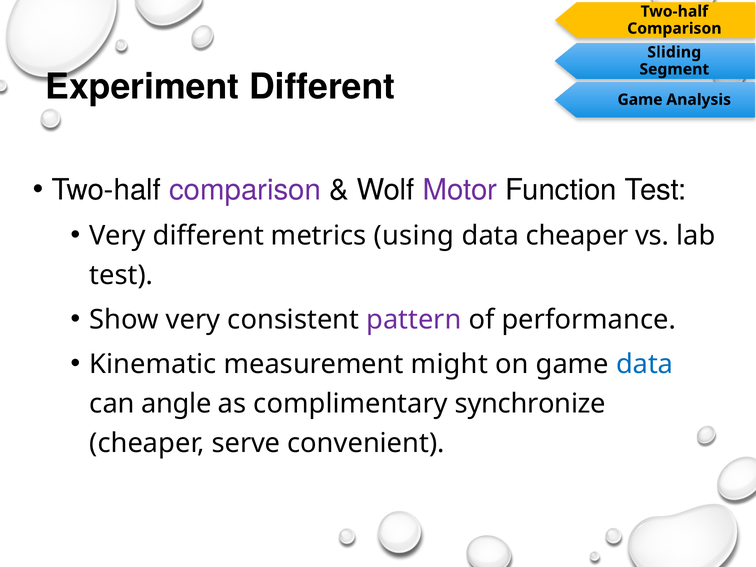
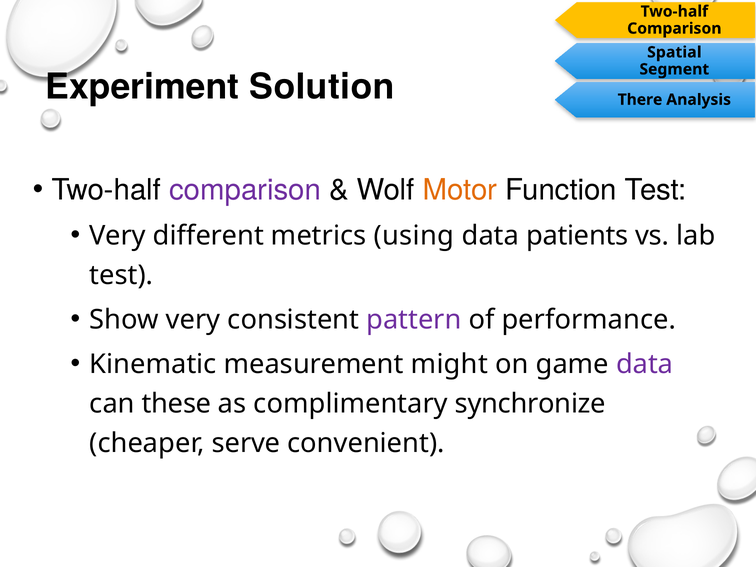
Sliding: Sliding -> Spatial (674, 52)
Experiment Different: Different -> Solution (322, 87)
Game: Game -> There (640, 100)
Motor colour: purple -> orange (460, 190)
data cheaper: cheaper -> patients (577, 236)
data colour: blue -> purple (645, 364)
angle: angle -> these (176, 404)
